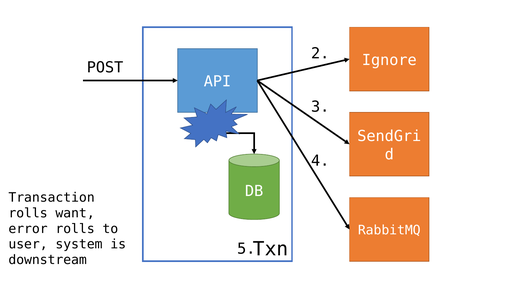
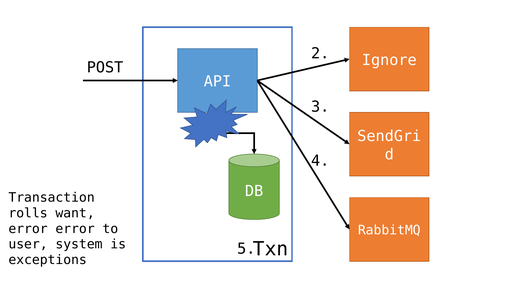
error rolls: rolls -> error (75, 229)
downstream: downstream -> exceptions (48, 260)
